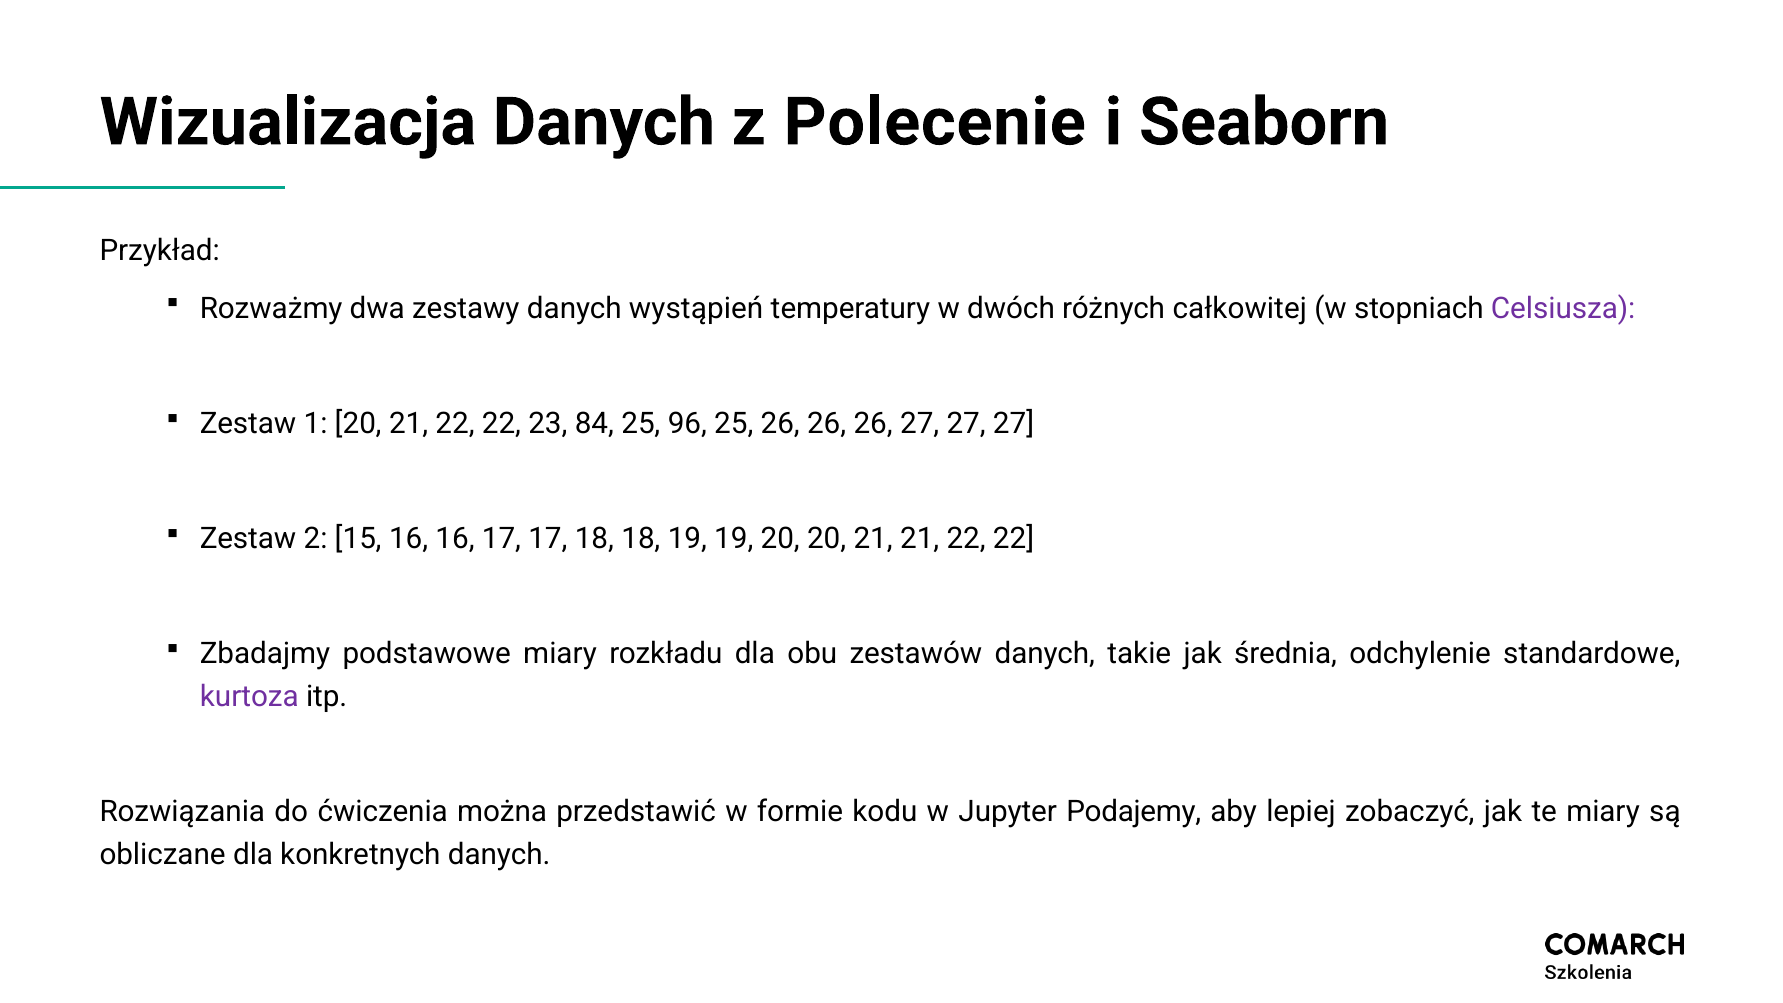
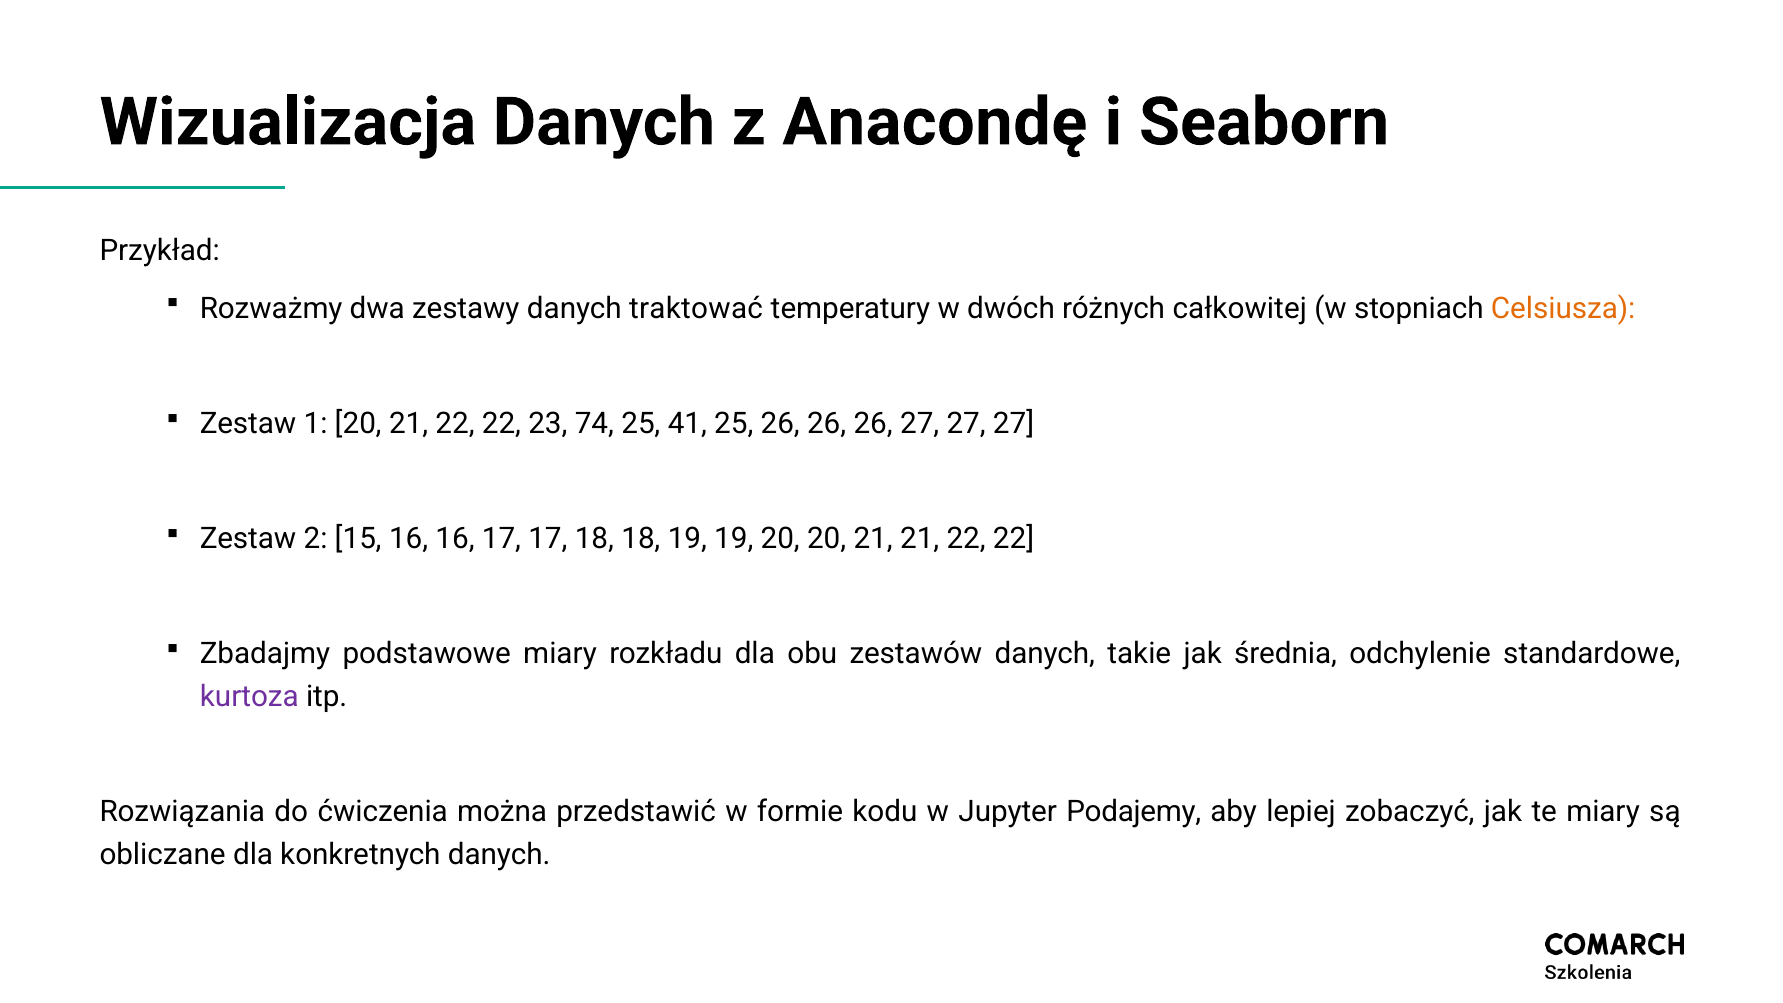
Polecenie: Polecenie -> Anacondę (935, 122)
wystąpień: wystąpień -> traktować (696, 308)
Celsiusza colour: purple -> orange (1563, 308)
84: 84 -> 74 (594, 424)
96: 96 -> 41 (687, 424)
